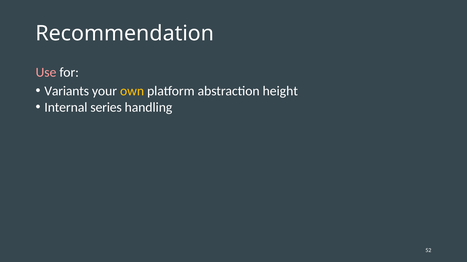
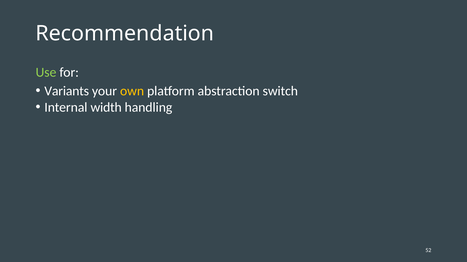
Use colour: pink -> light green (46, 73)
height: height -> switch (280, 91)
series: series -> width (106, 108)
